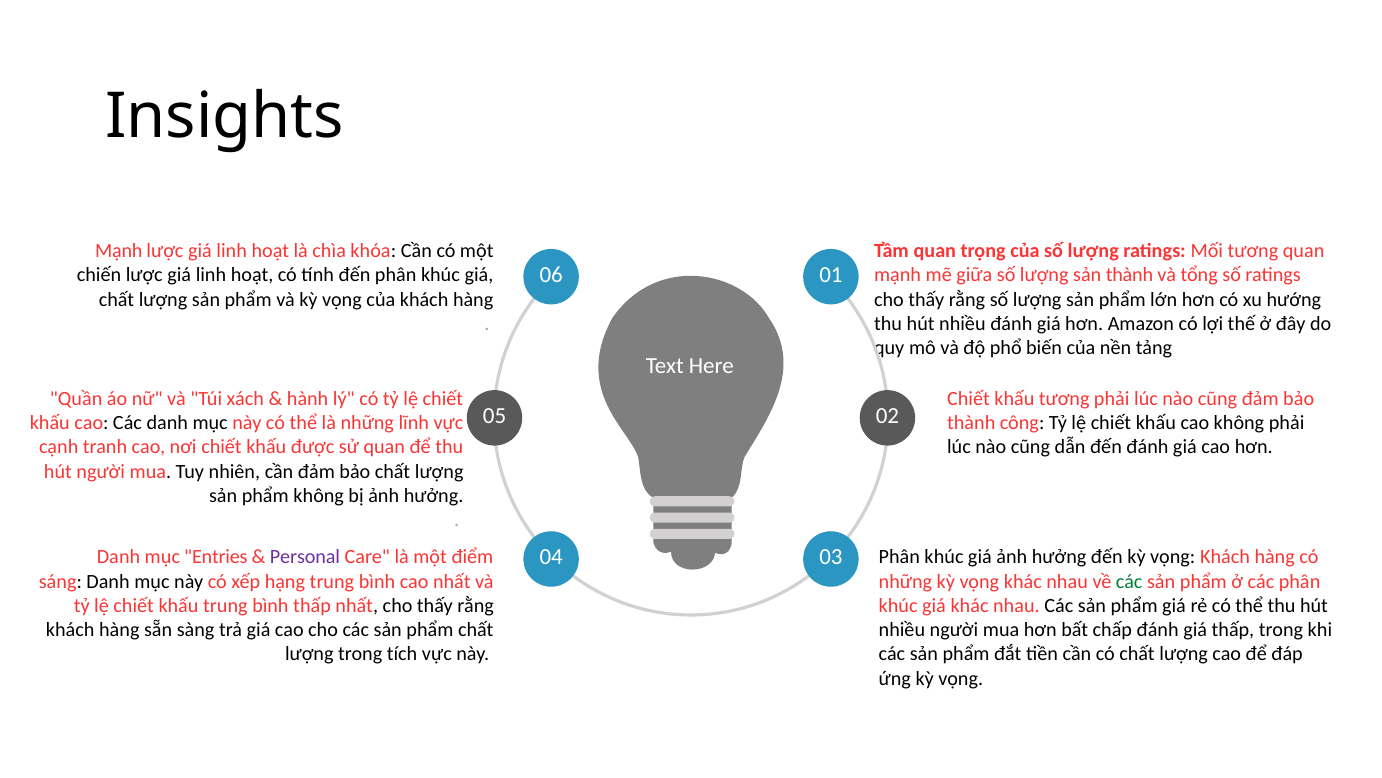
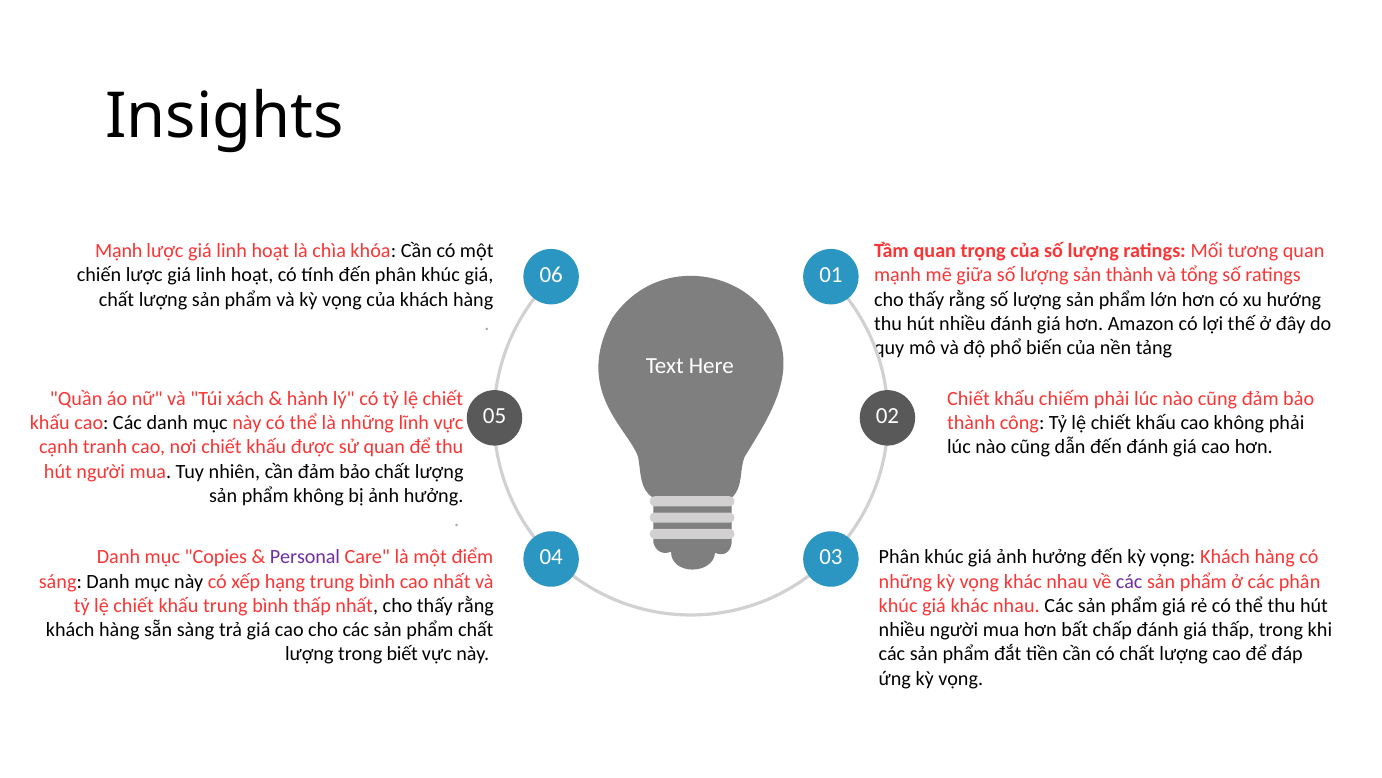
khấu tương: tương -> chiếm (1064, 399)
Entries: Entries -> Copies (216, 557)
các colour: green -> purple (1129, 581)
tích: tích -> biết (402, 654)
